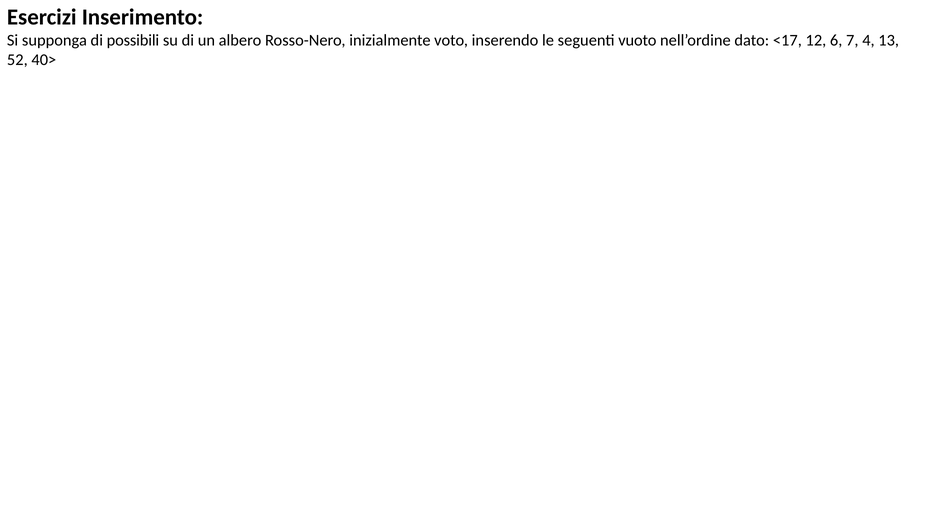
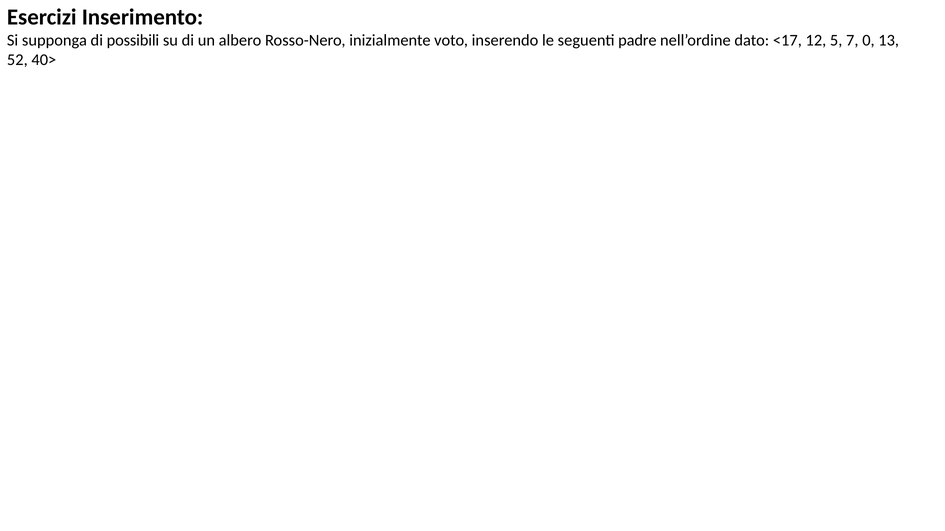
vuoto: vuoto -> padre (637, 40)
6: 6 -> 5 (836, 40)
4: 4 -> 0 (868, 40)
